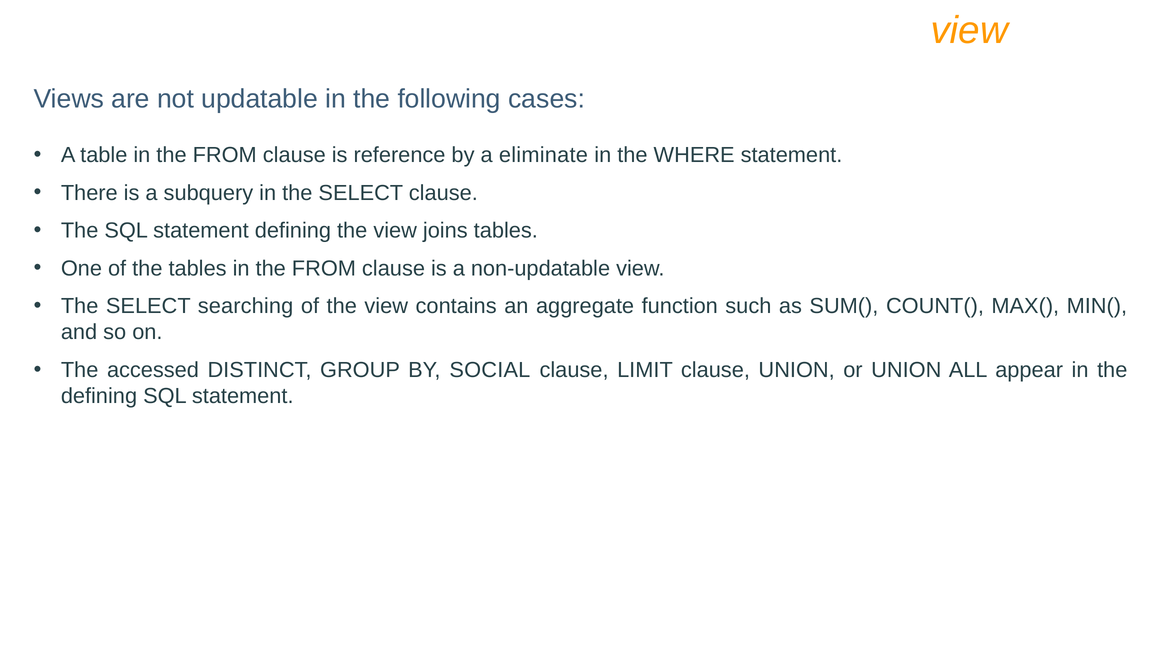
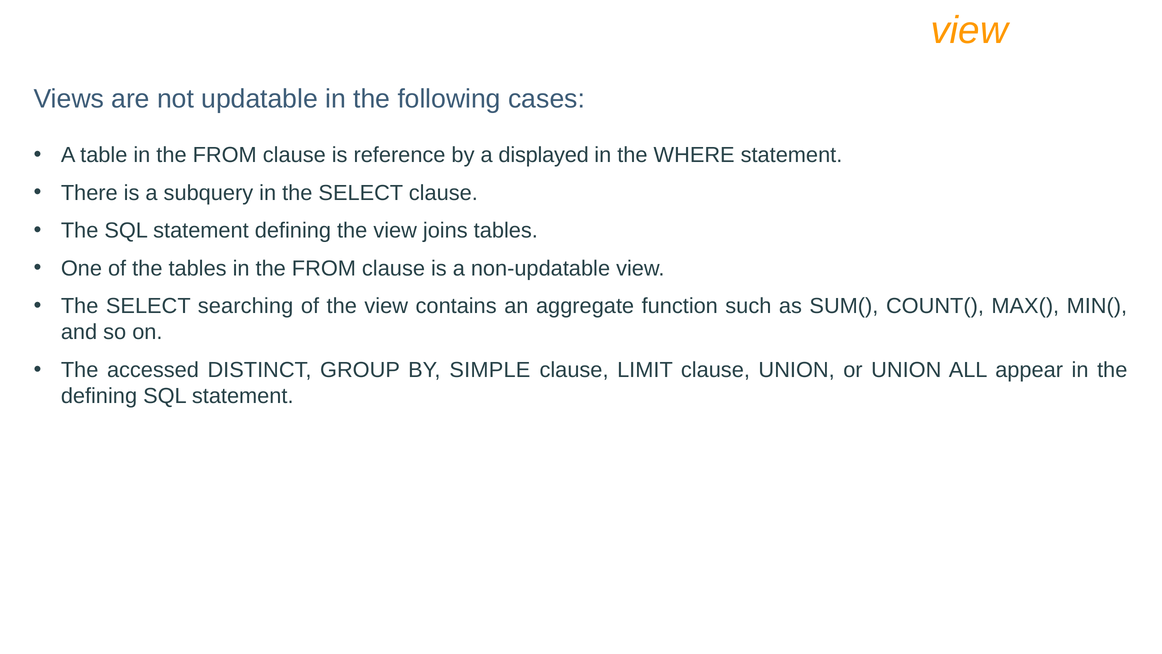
eliminate: eliminate -> displayed (544, 155)
SOCIAL: SOCIAL -> SIMPLE (490, 370)
